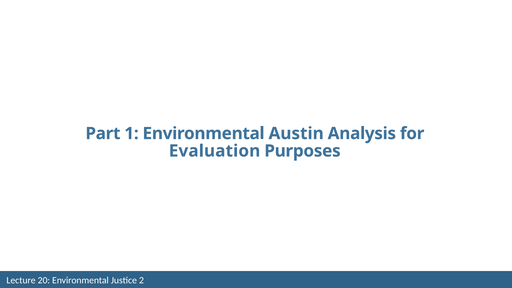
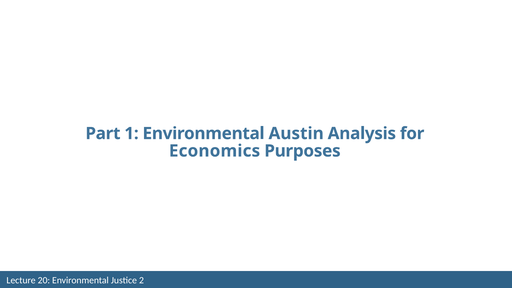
Evaluation: Evaluation -> Economics (215, 151)
